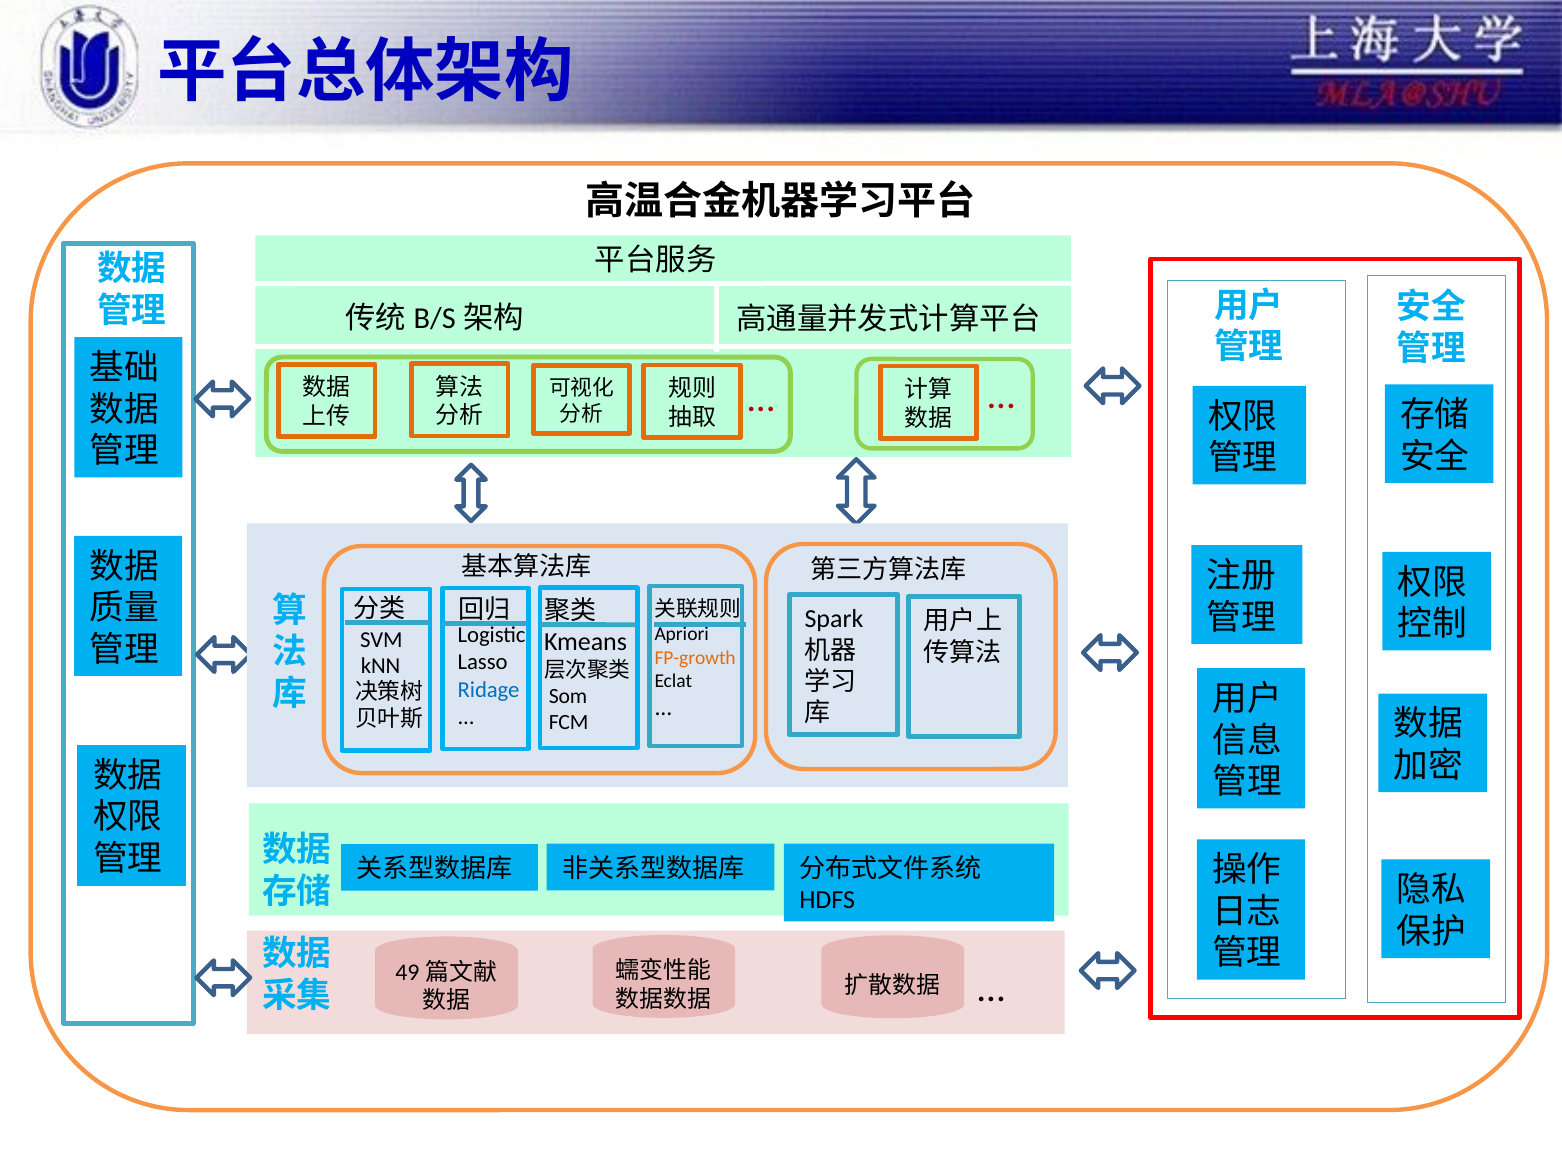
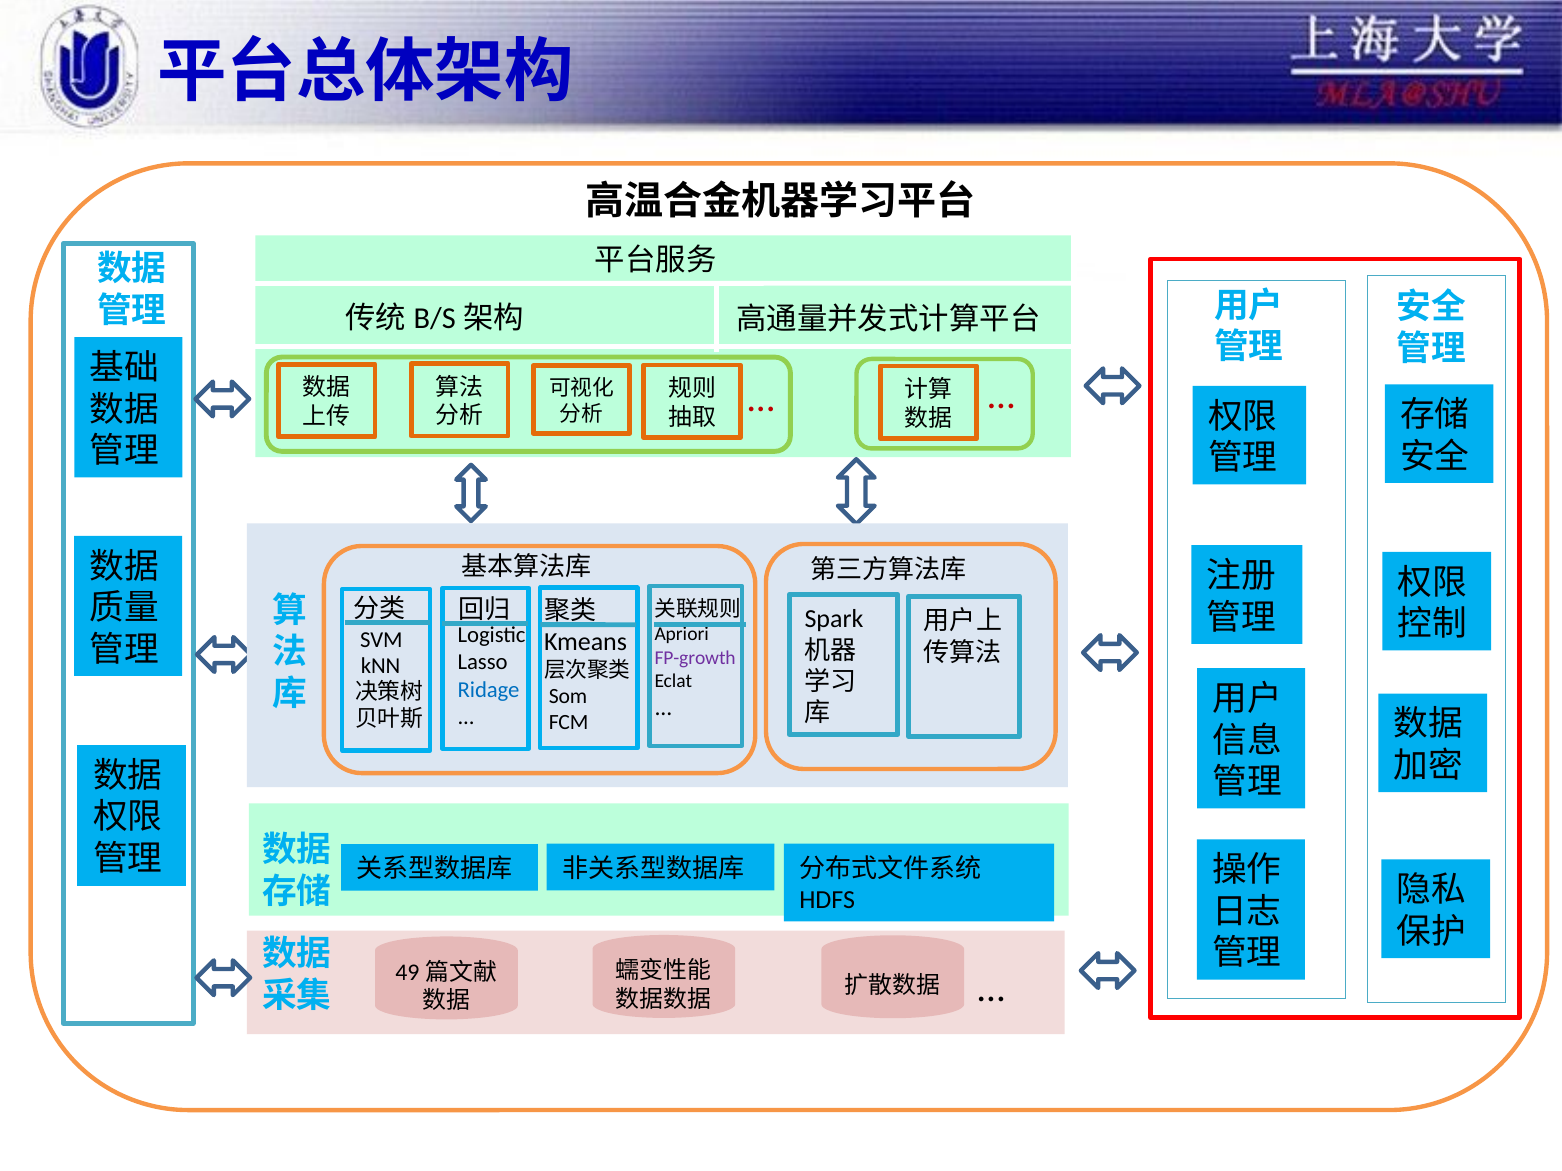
FP-growth colour: orange -> purple (695, 658)
